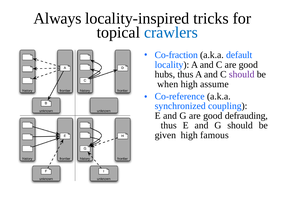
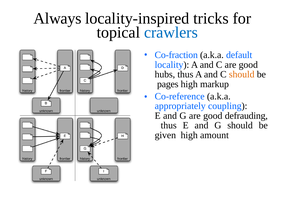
should colour: purple -> orange (242, 74)
when: when -> pages (168, 84)
assume: assume -> markup (214, 84)
synchronized: synchronized -> appropriately (180, 106)
famous: famous -> amount (214, 135)
